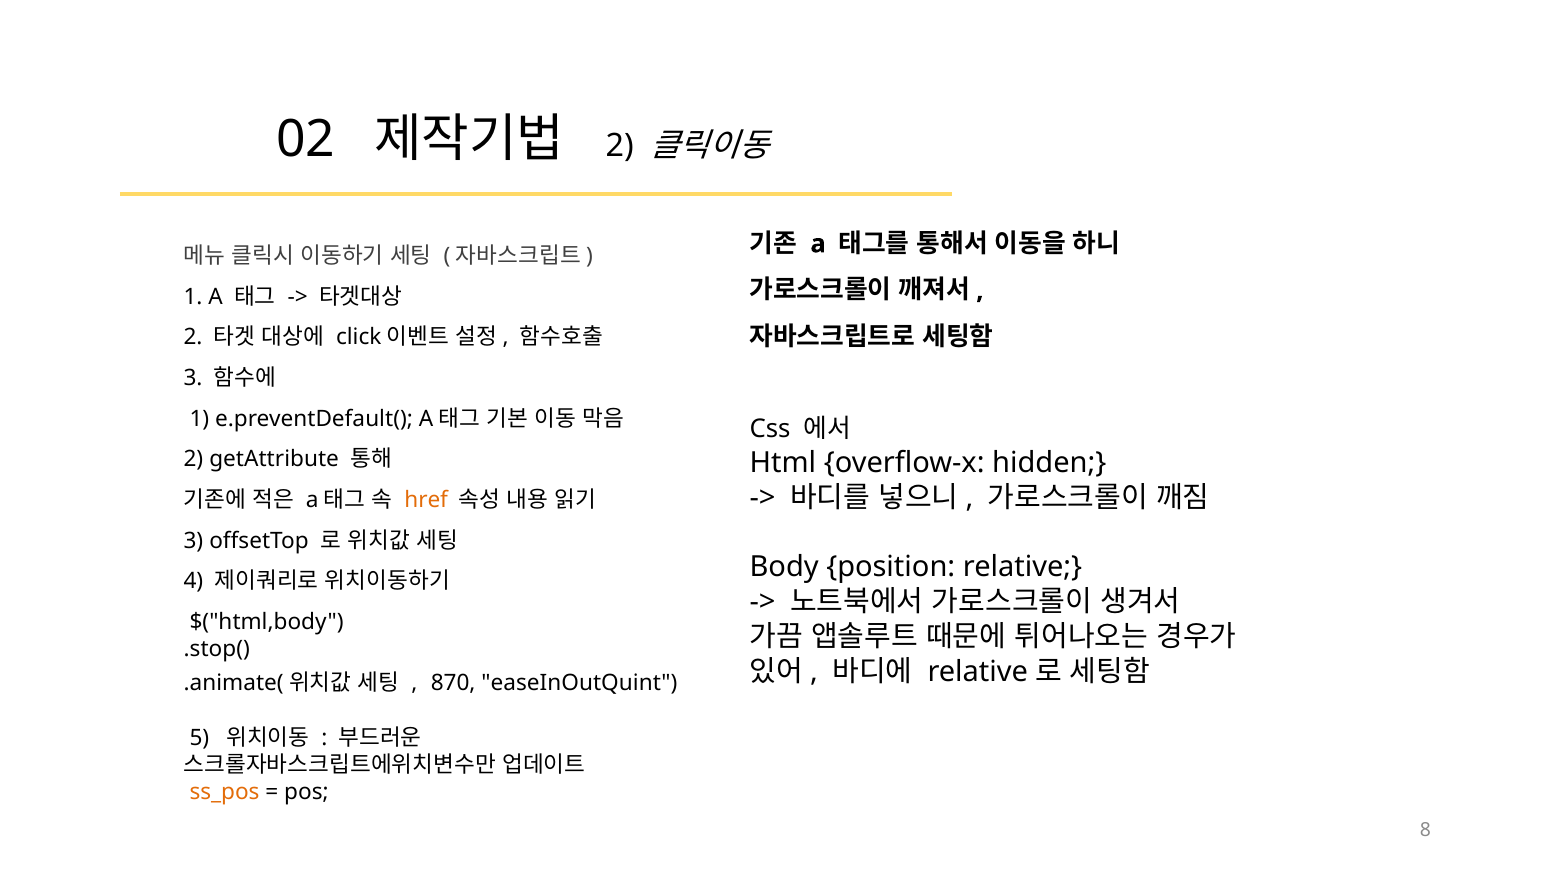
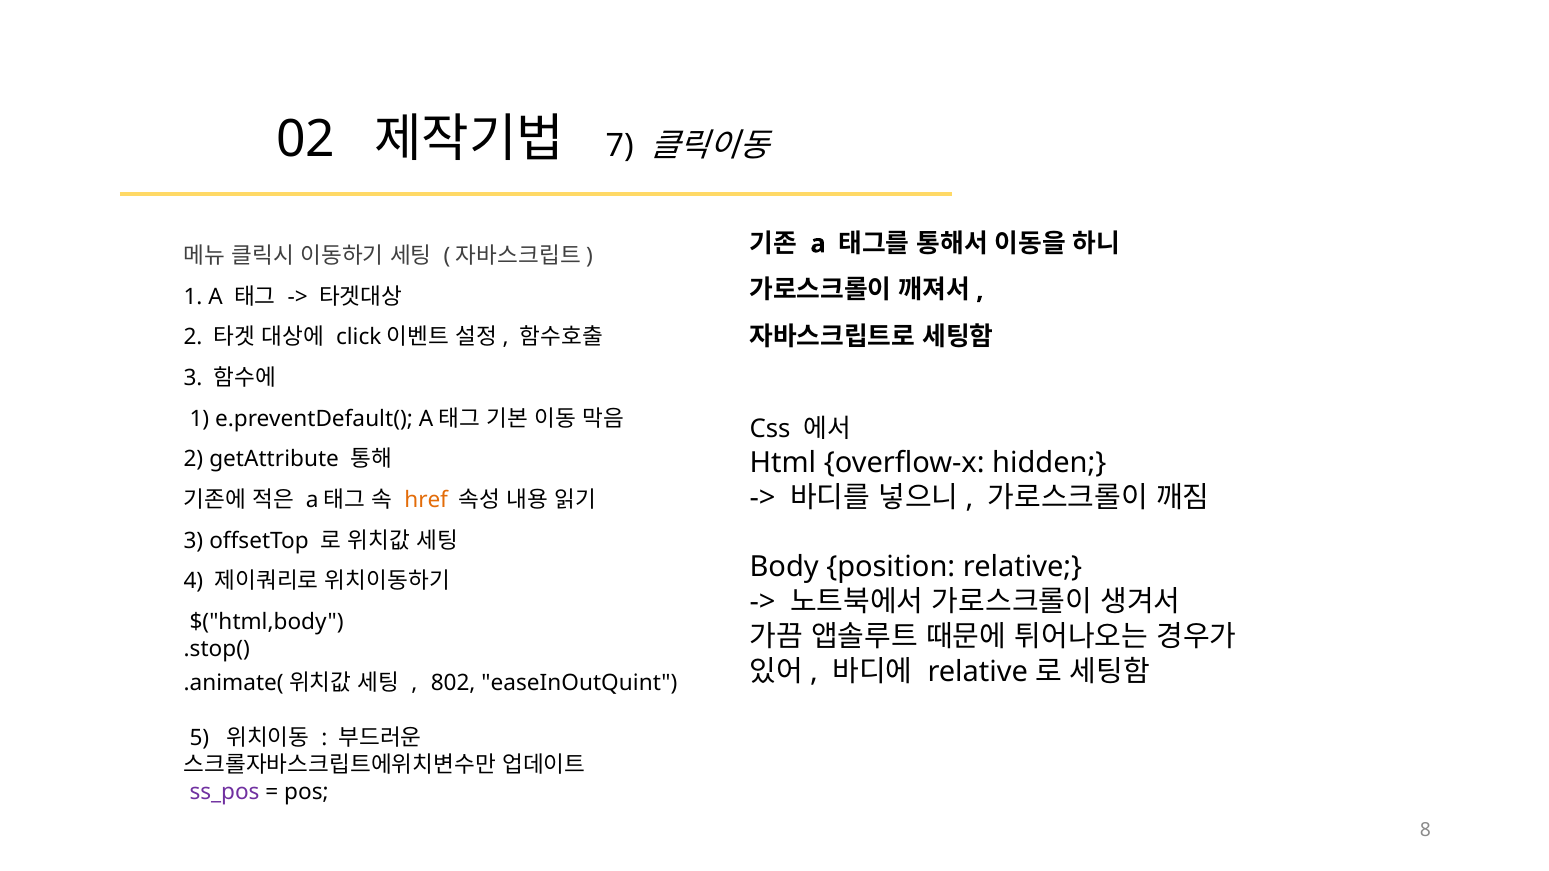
2: 2 -> 7 (620, 146)
870: 870 -> 802 (453, 683)
ss_pos colour: orange -> purple (225, 793)
